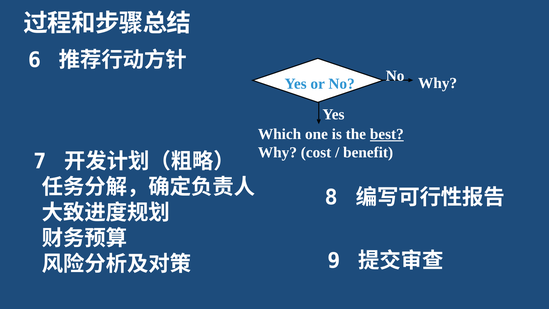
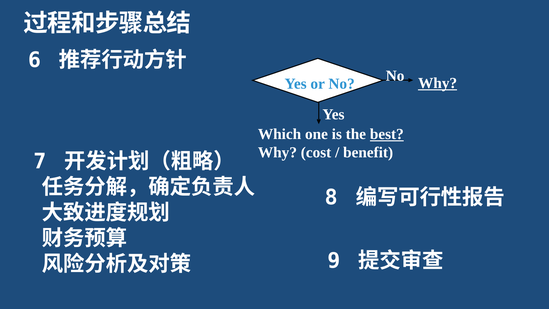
Why underline: none -> present (438, 83)
